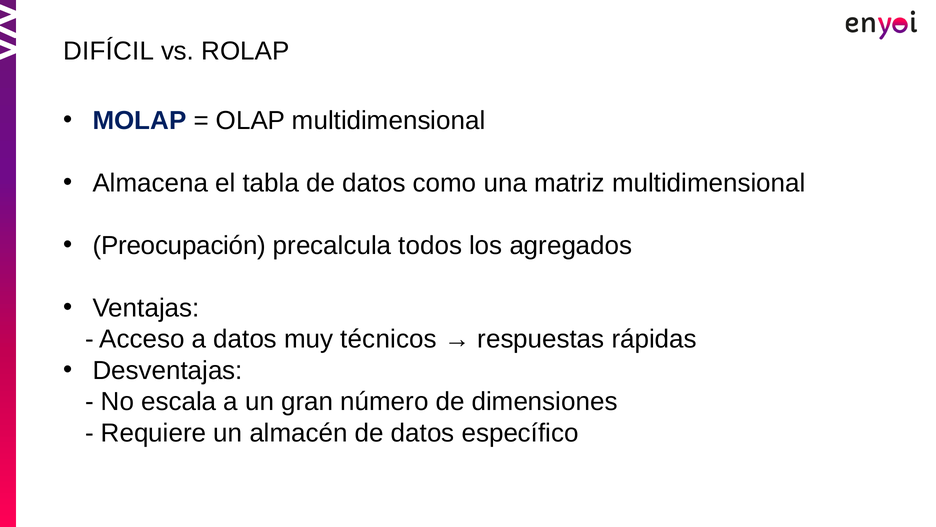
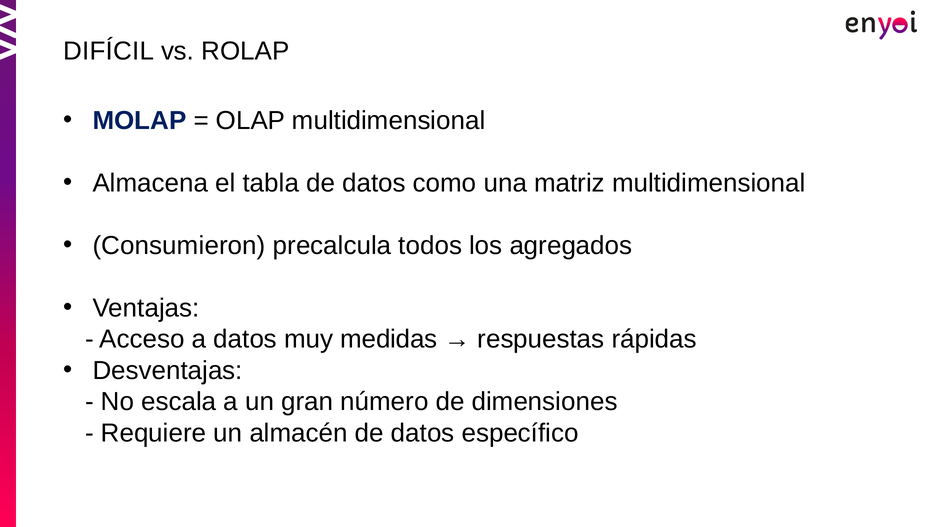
Preocupación: Preocupación -> Consumieron (179, 245)
técnicos: técnicos -> medidas (389, 339)
